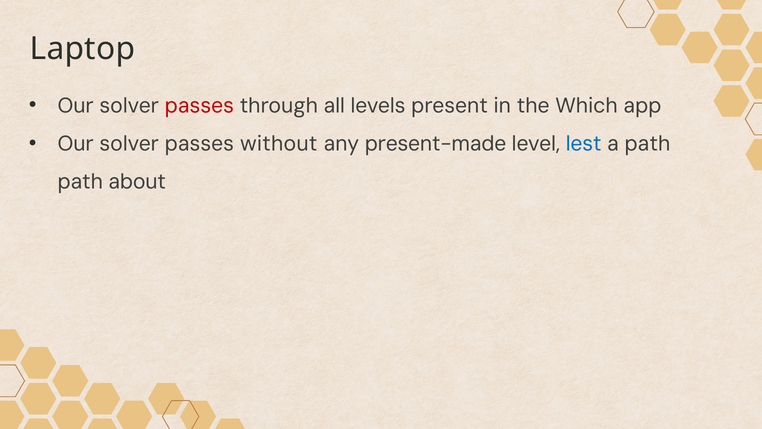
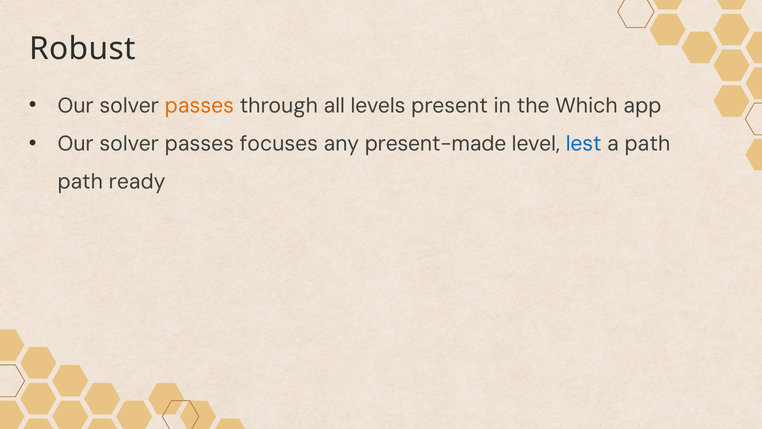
Laptop: Laptop -> Robust (82, 49)
passes colour: red -> orange (199, 106)
without: without -> focuses (279, 144)
about: about -> ready (137, 182)
